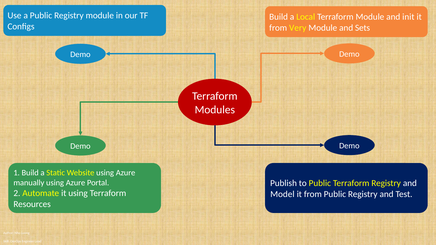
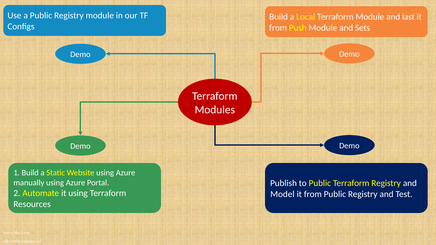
init: init -> last (408, 17)
Very: Very -> Push (298, 28)
